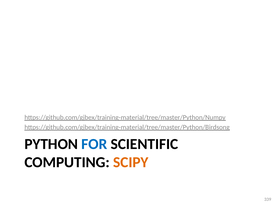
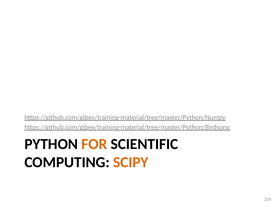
FOR colour: blue -> orange (94, 144)
